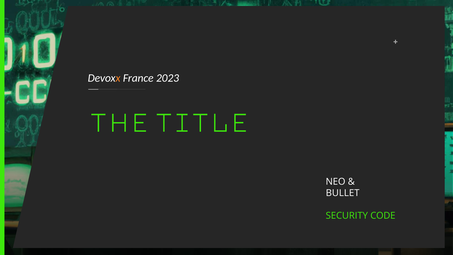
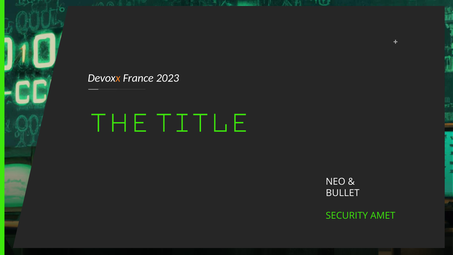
CODE: CODE -> AMET (383, 216)
